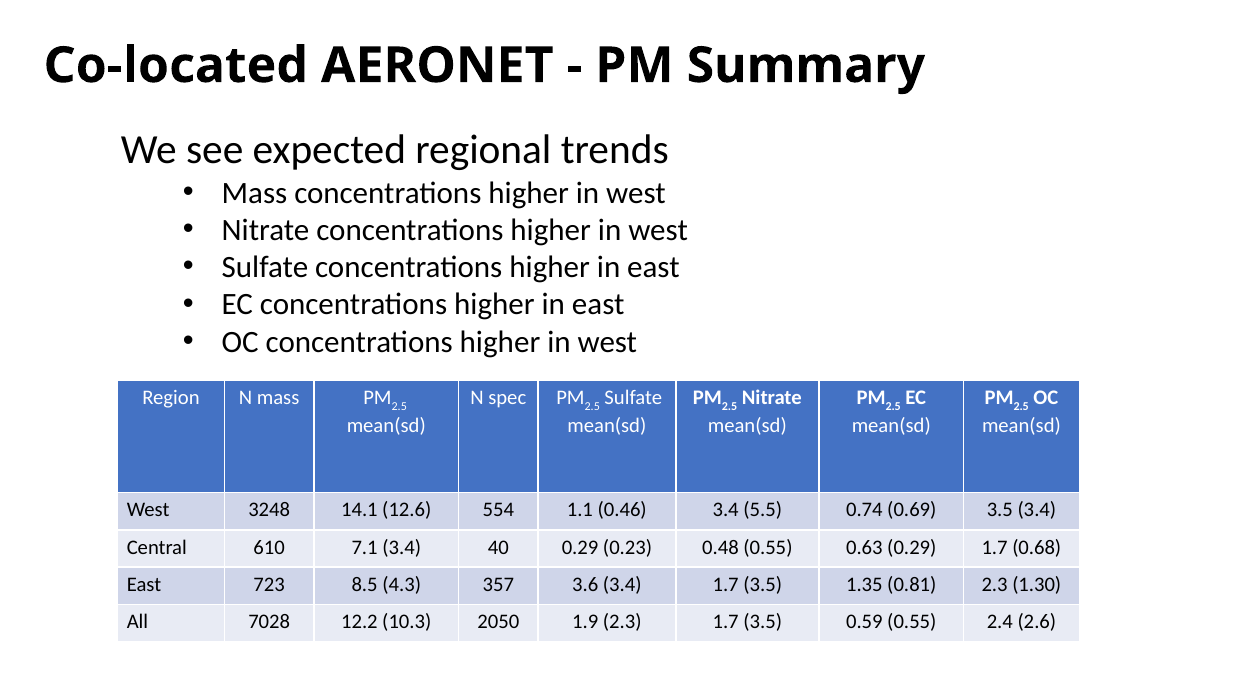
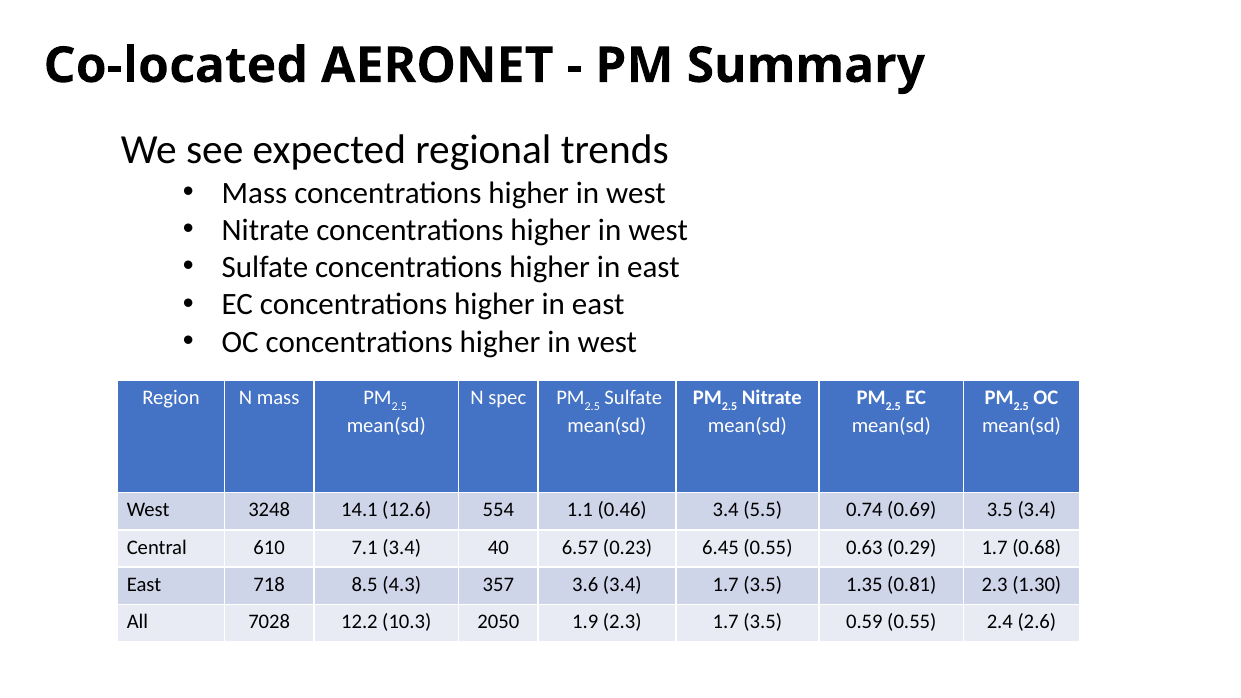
40 0.29: 0.29 -> 6.57 (580, 547)
0.48: 0.48 -> 6.45 (720, 547)
723: 723 -> 718 (269, 585)
